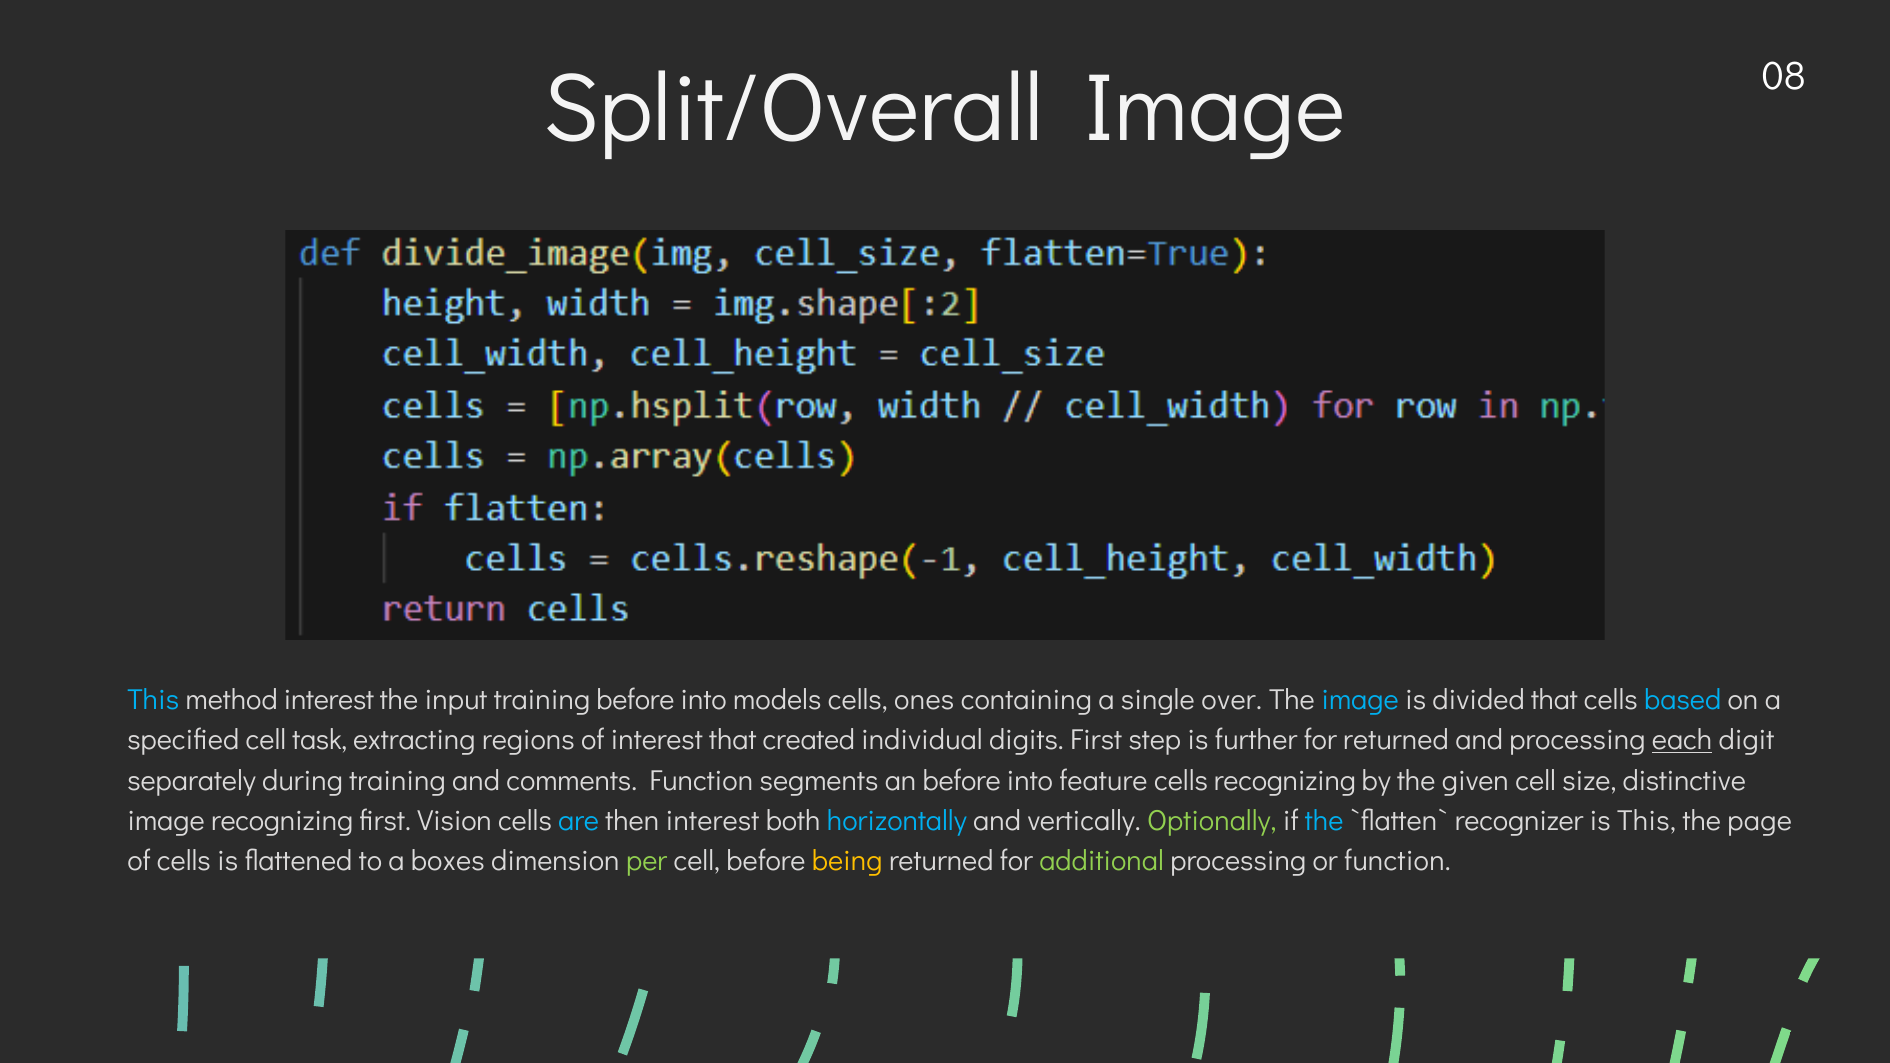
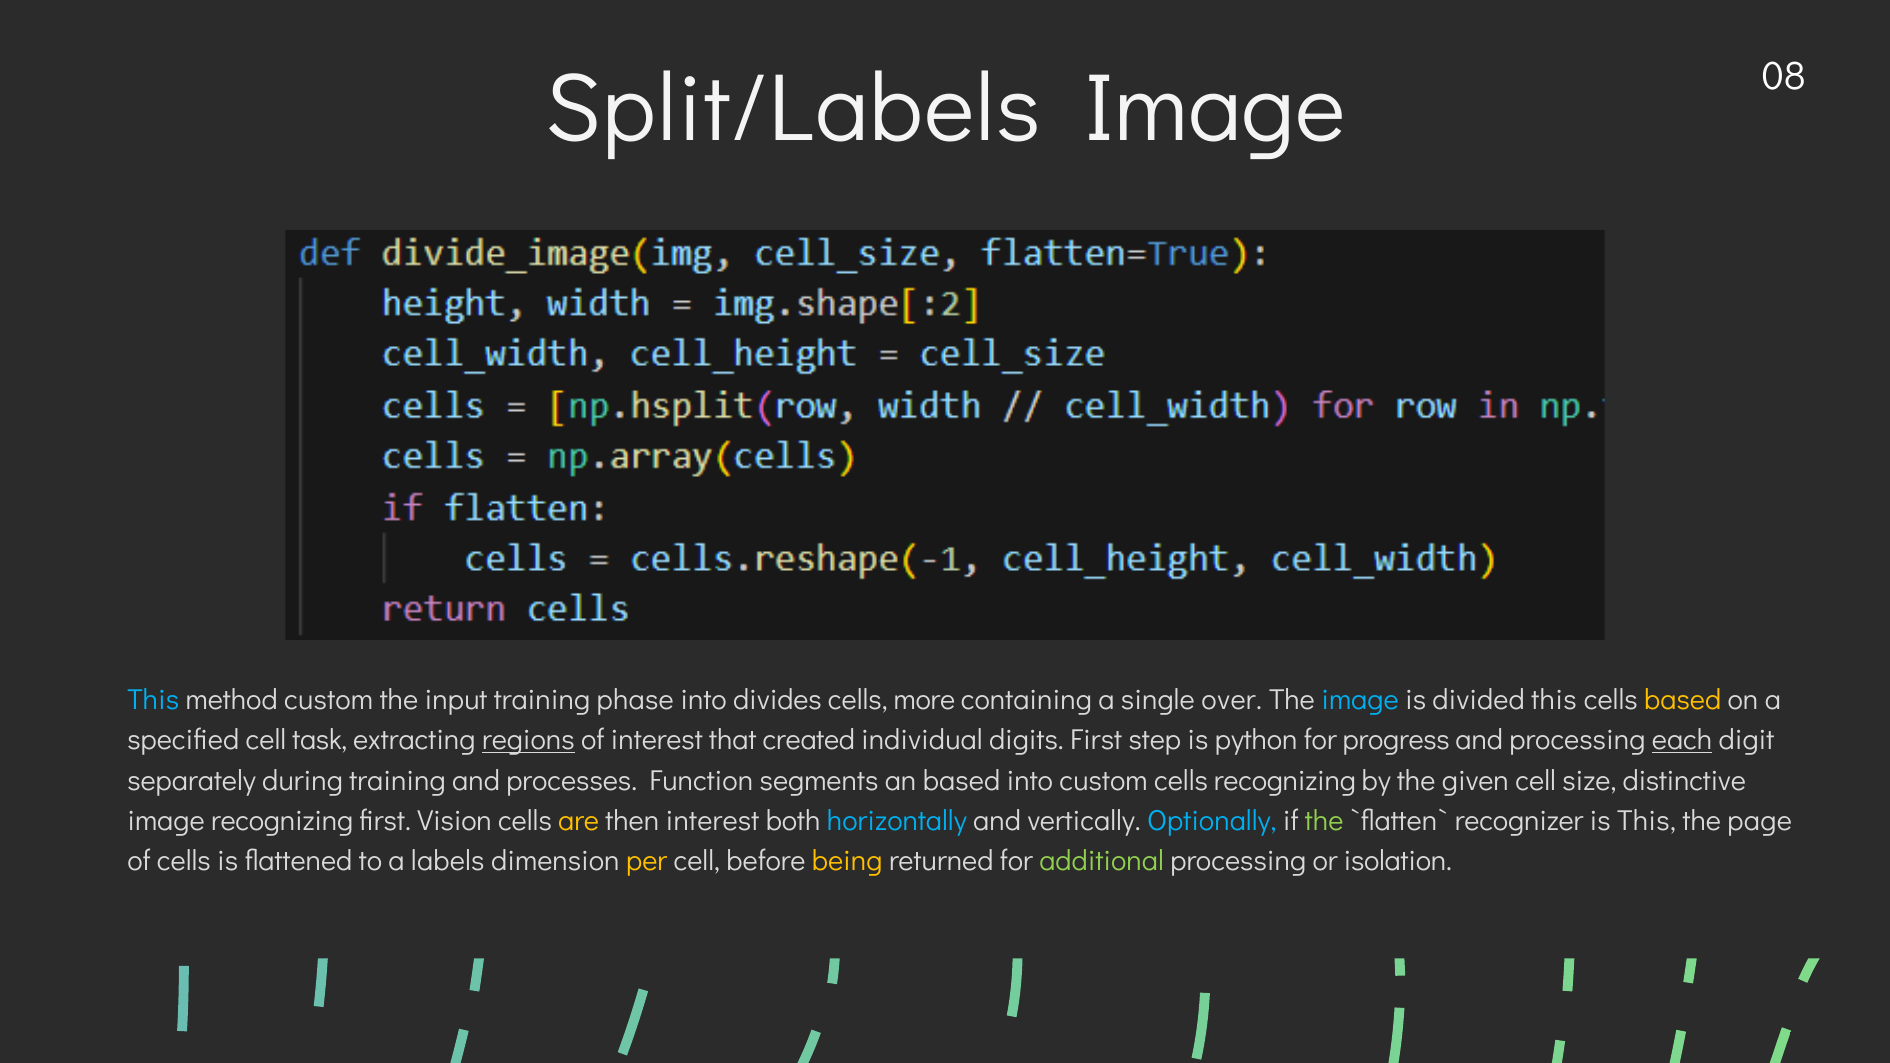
Split/Overall: Split/Overall -> Split/Labels (793, 109)
method interest: interest -> custom (329, 700)
training before: before -> phase (635, 700)
models: models -> divides (777, 700)
ones: ones -> more (925, 700)
divided that: that -> this (1554, 700)
based colour: light blue -> yellow (1683, 700)
regions underline: none -> present (528, 740)
further: further -> python (1256, 740)
for returned: returned -> progress (1396, 740)
comments: comments -> processes (572, 781)
an before: before -> based (962, 781)
into feature: feature -> custom (1104, 781)
are colour: light blue -> yellow (579, 821)
Optionally colour: light green -> light blue (1212, 821)
the colour: light blue -> light green (1324, 821)
boxes: boxes -> labels (448, 861)
per colour: light green -> yellow (647, 861)
or function: function -> isolation (1398, 861)
